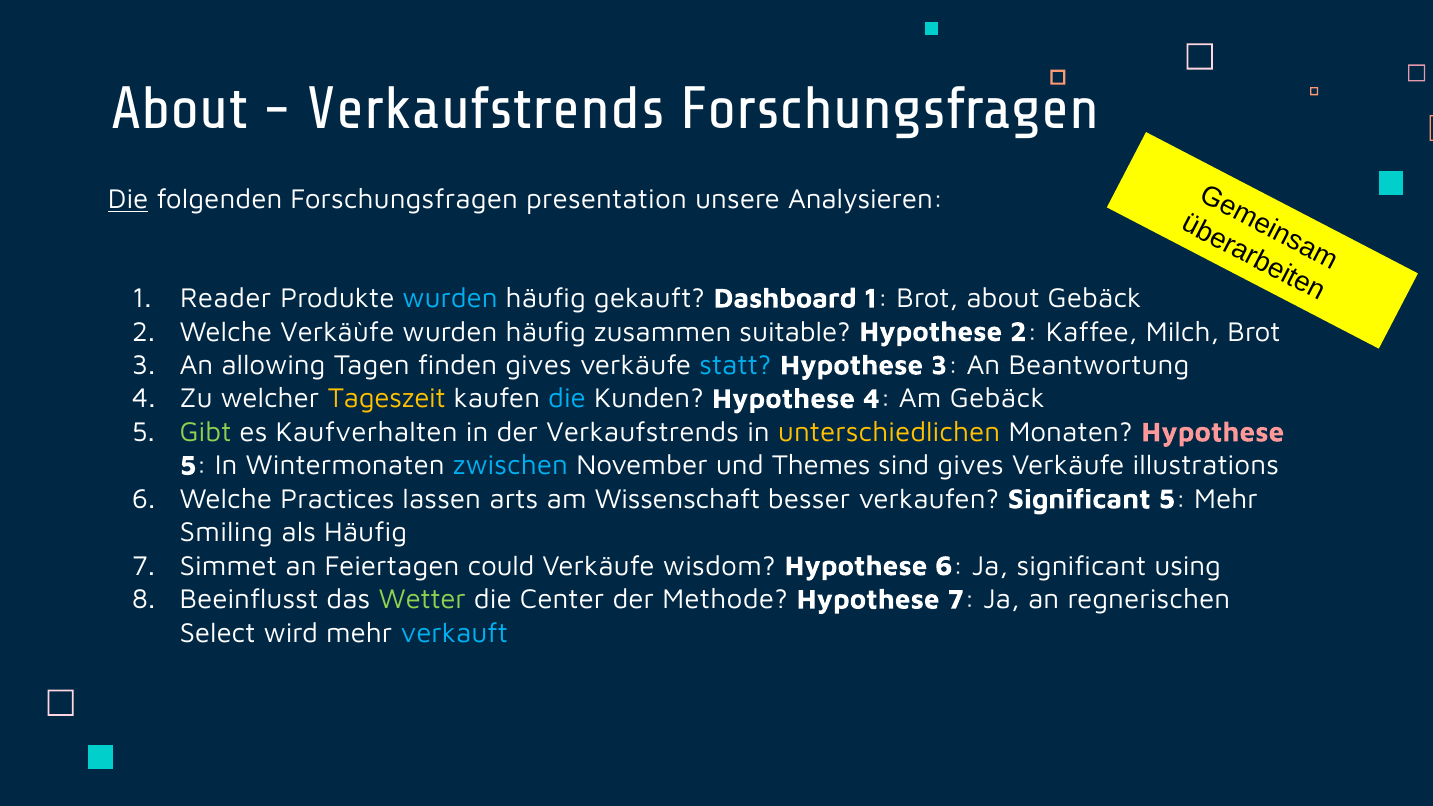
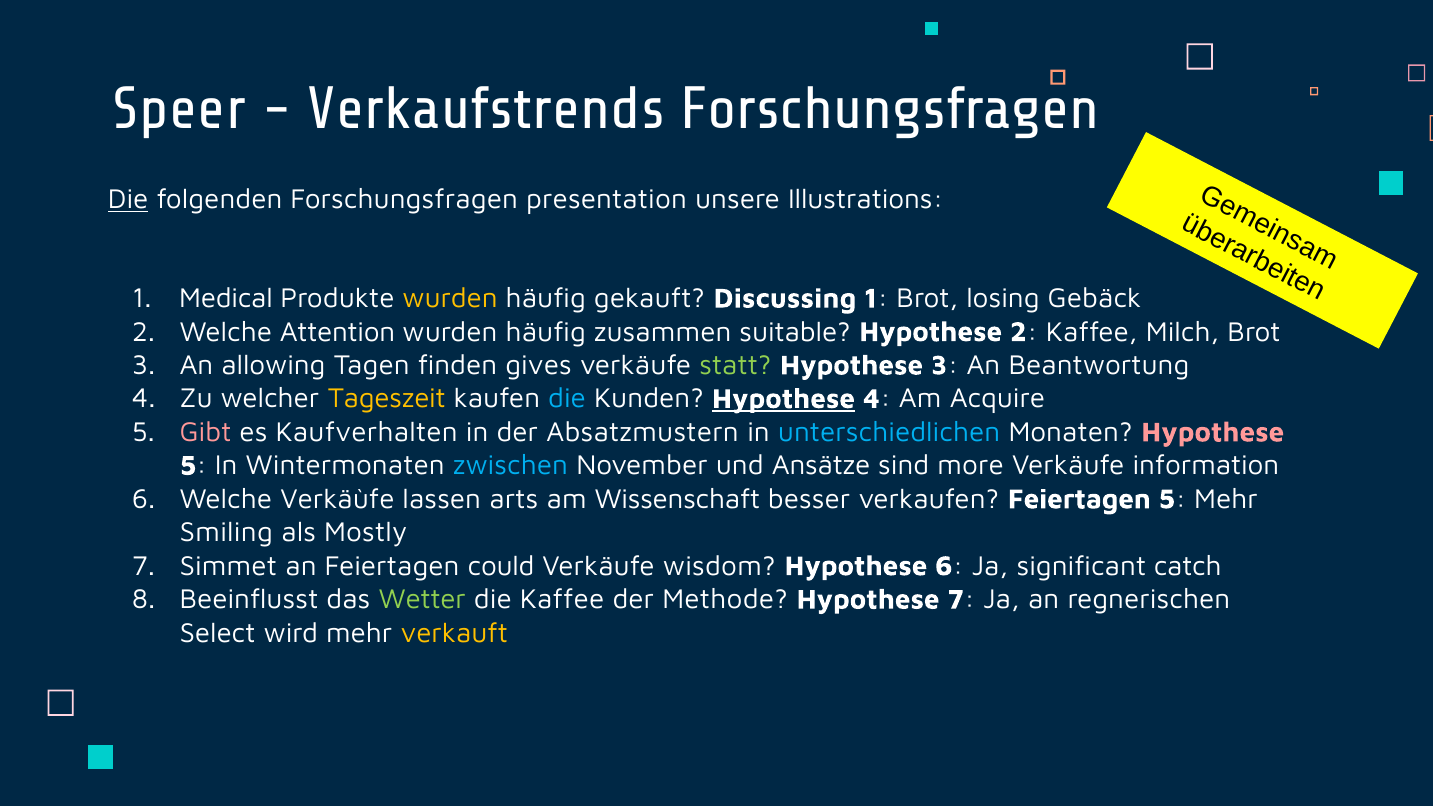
About: About -> Speer (179, 109)
Analysieren: Analysieren -> Illustrations (866, 200)
Reader: Reader -> Medical (226, 298)
wurden colour: light blue -> yellow (450, 298)
Dashboard: Dashboard -> Discussing (785, 298)
Brot about: about -> losing (1003, 298)
Verkäùfe: Verkäùfe -> Attention (338, 332)
statt colour: light blue -> light green (735, 365)
Hypothese underline: none -> present (784, 399)
Am Gebäck: Gebäck -> Acquire (997, 399)
Gibt colour: light green -> pink (206, 432)
der Verkaufstrends: Verkaufstrends -> Absatzmustern (643, 432)
unterschiedlichen colour: yellow -> light blue (889, 432)
Themes: Themes -> Ansätze (821, 466)
sind gives: gives -> more (971, 466)
illustrations: illustrations -> information (1206, 466)
Practices: Practices -> Verkäùfe (337, 499)
verkaufen Significant: Significant -> Feiertagen (1079, 499)
als Häufig: Häufig -> Mostly (366, 533)
using: using -> catch (1188, 566)
die Center: Center -> Kaffee (562, 599)
verkauft colour: light blue -> yellow (454, 633)
